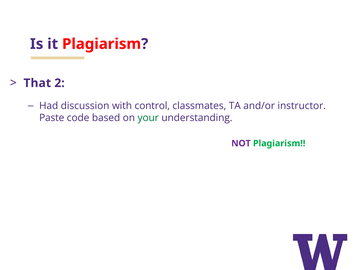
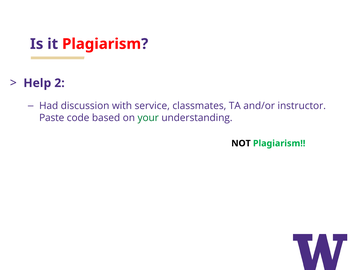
That: That -> Help (37, 83)
control: control -> service (152, 106)
NOT colour: purple -> black (241, 143)
